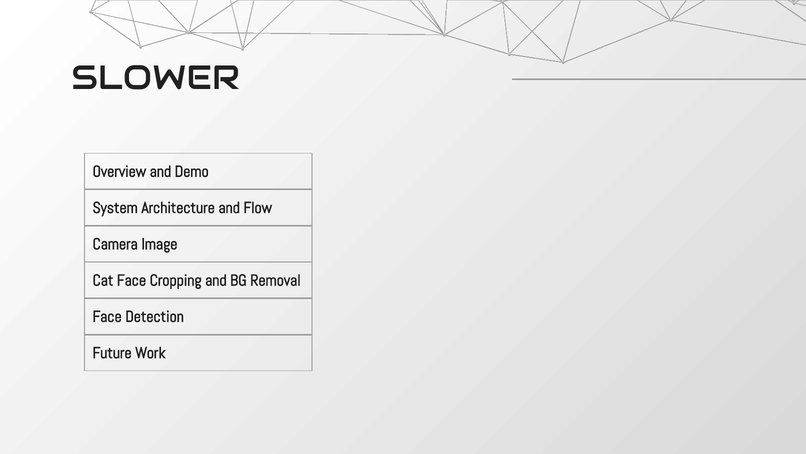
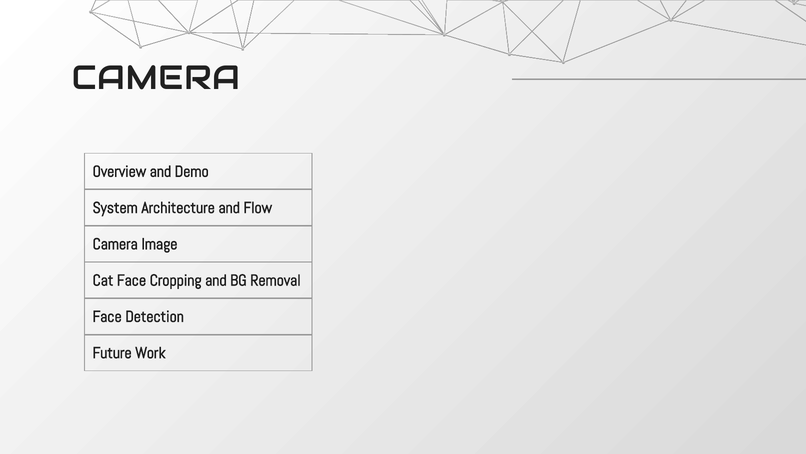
SLOWER: SLOWER -> CAMERA (156, 78)
